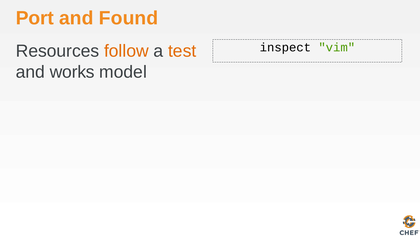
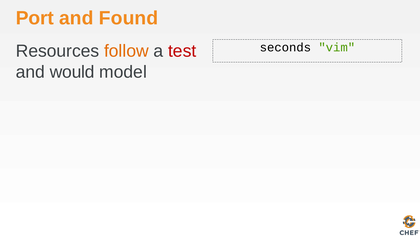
test colour: orange -> red (182, 51)
inspect: inspect -> seconds (285, 48)
works: works -> would (72, 72)
